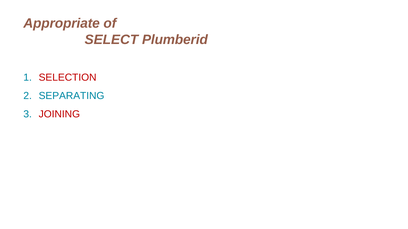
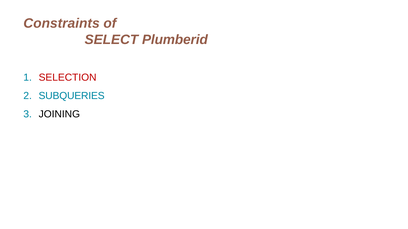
Appropriate: Appropriate -> Constraints (62, 23)
SEPARATING: SEPARATING -> SUBQUERIES (72, 96)
JOINING colour: red -> black (59, 115)
